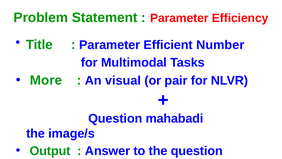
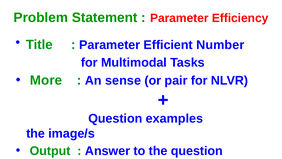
visual: visual -> sense (123, 80)
mahabadi: mahabadi -> examples (174, 118)
